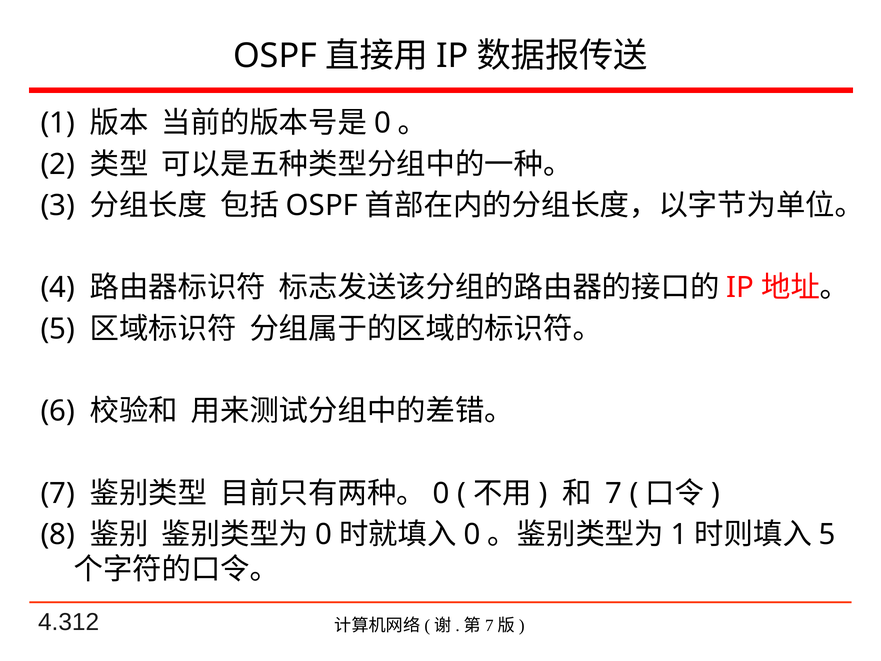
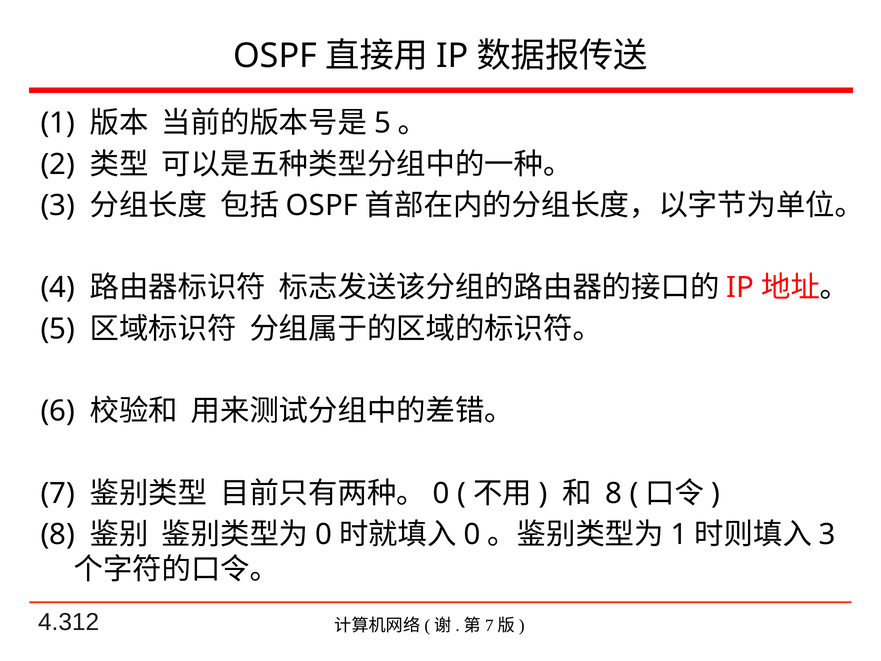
0: 0 -> 5 (382, 123)
7: 7 -> 8 (614, 493)
5: 5 -> 3 (827, 534)
